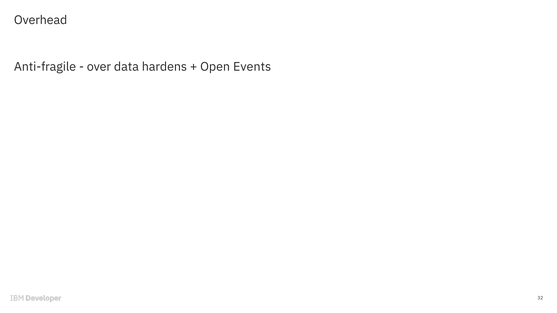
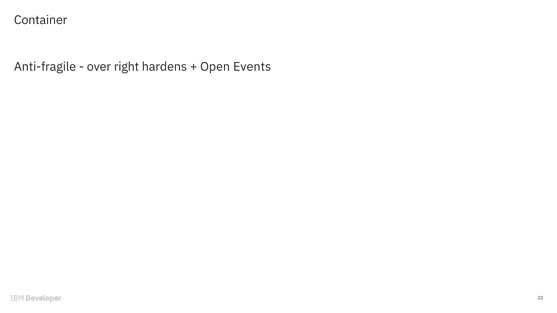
Overhead: Overhead -> Container (41, 20)
data: data -> right (126, 67)
